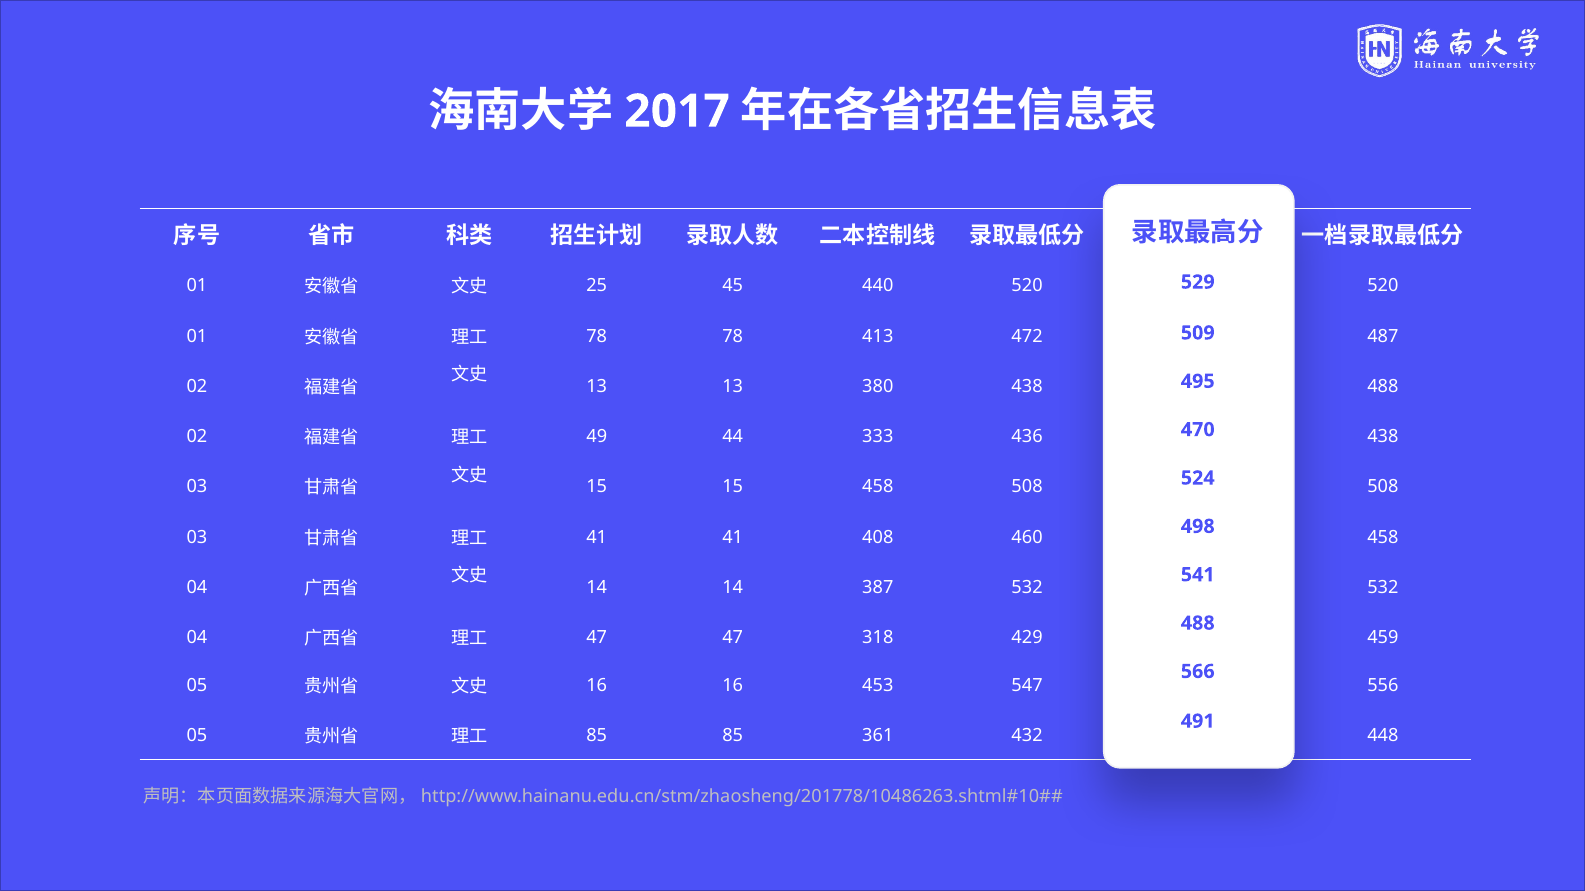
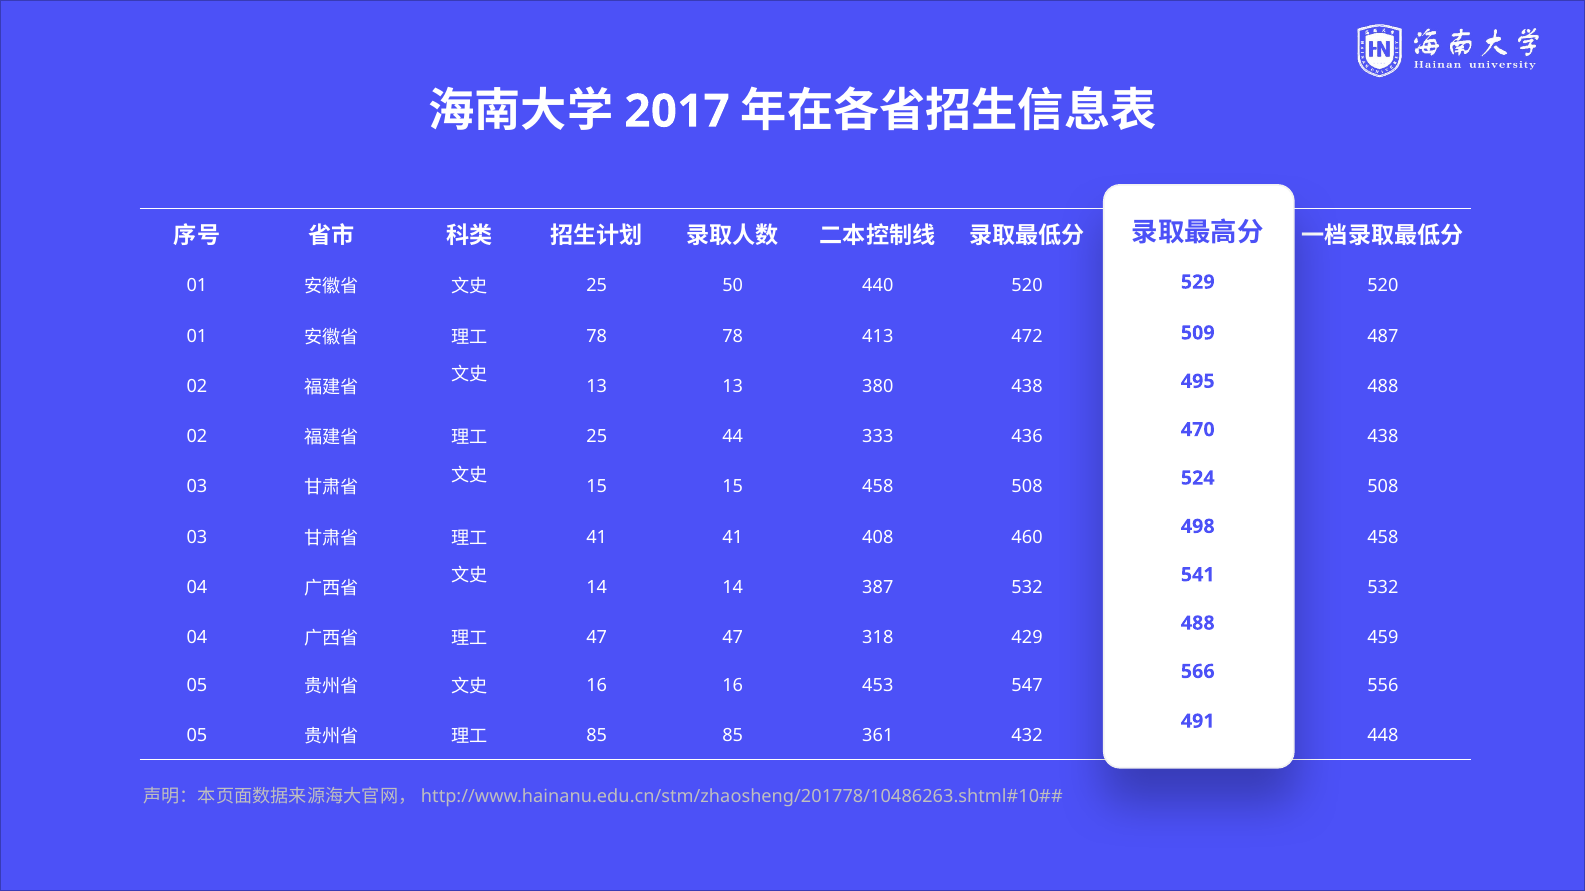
45: 45 -> 50 (733, 285)
49: 49 -> 25 (597, 437)
